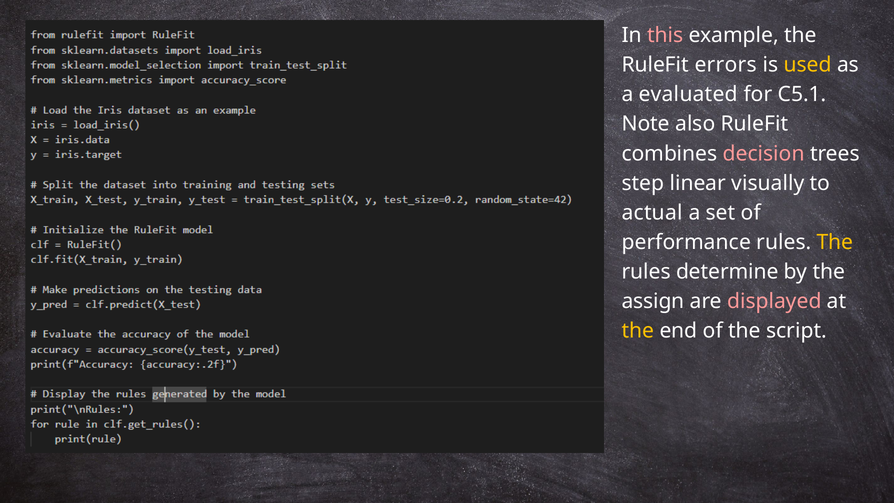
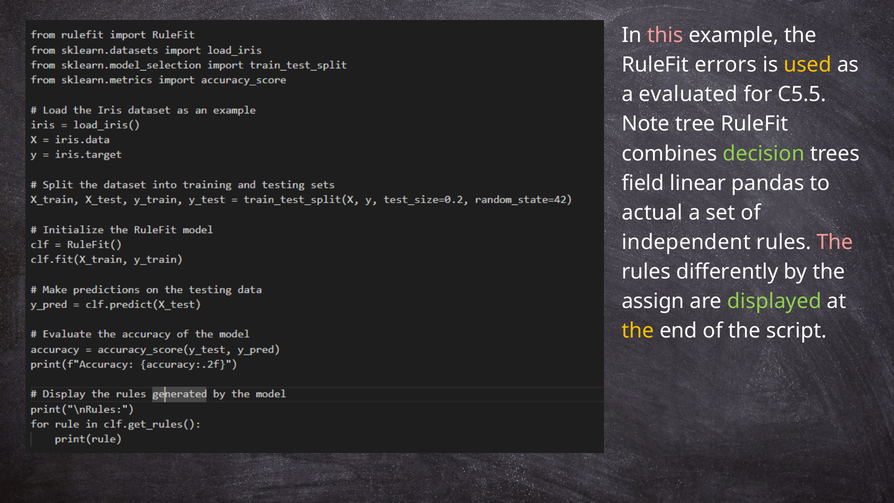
C5.1: C5.1 -> C5.5 (802, 94)
also: also -> tree (695, 124)
decision colour: pink -> light green (764, 154)
step: step -> field (643, 183)
visually: visually -> pandas (768, 183)
performance: performance -> independent (686, 242)
The colour: yellow -> pink (835, 242)
determine: determine -> differently (727, 272)
displayed colour: pink -> light green (774, 301)
